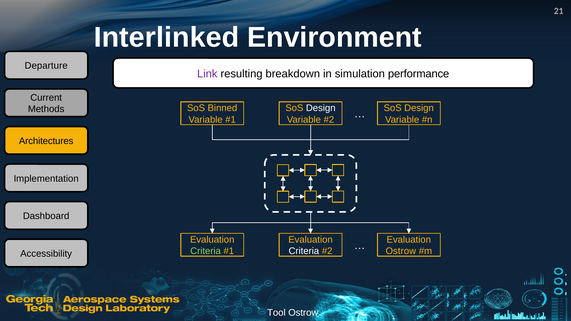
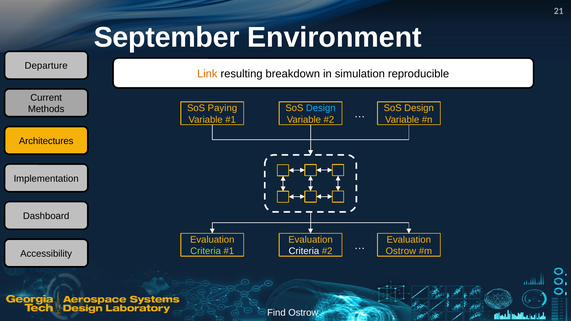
Interlinked: Interlinked -> September (167, 37)
Link colour: purple -> orange (207, 74)
performance: performance -> reproducible (419, 74)
Binned: Binned -> Paying (222, 108)
Design colour: white -> light blue (321, 108)
Tool: Tool -> Find (276, 313)
